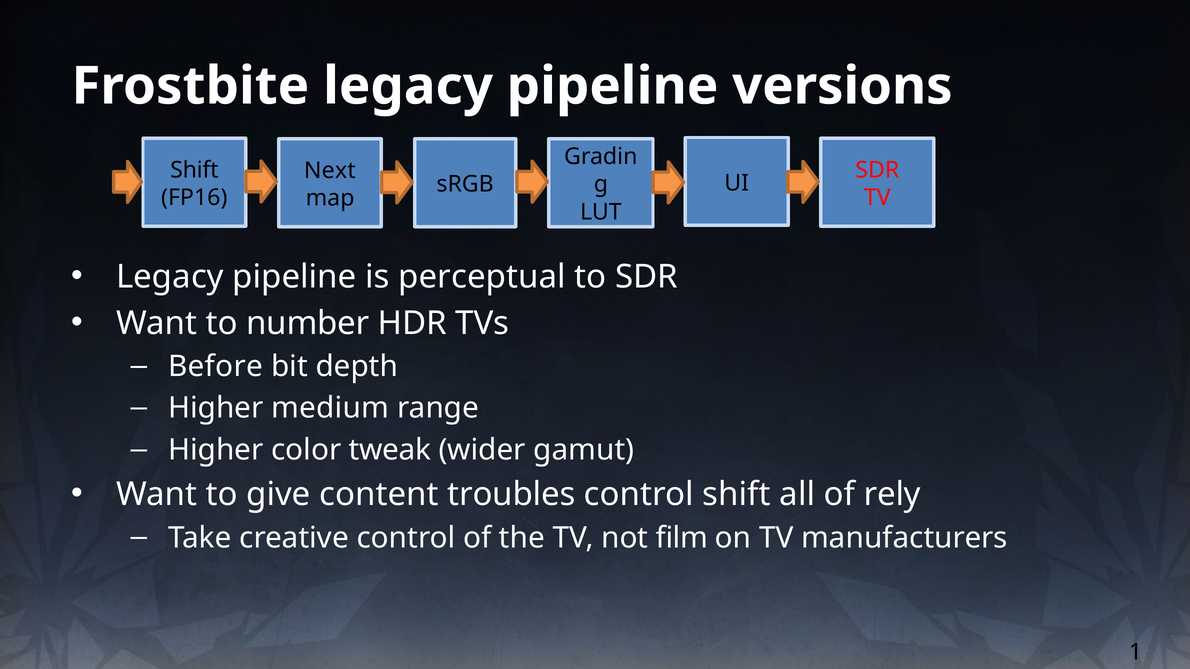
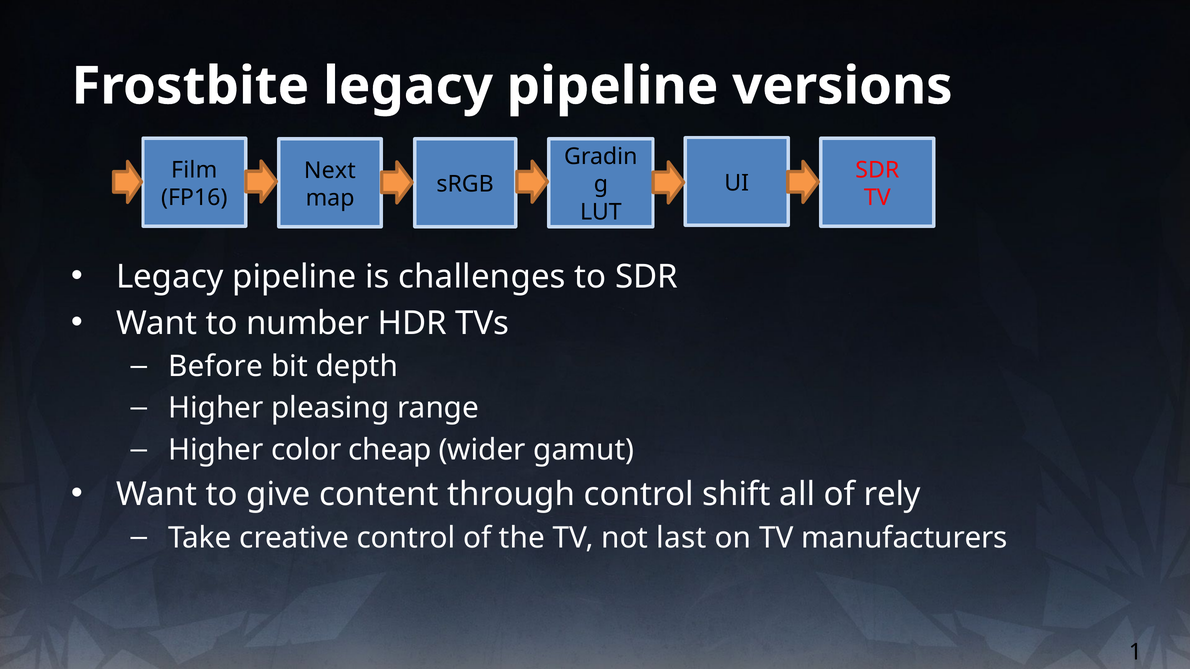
Shift: Shift -> Film (194, 170)
perceptual: perceptual -> challenges (482, 277)
medium: medium -> pleasing (330, 408)
tweak: tweak -> cheap (390, 450)
troubles: troubles -> through (511, 495)
film: film -> last (682, 538)
